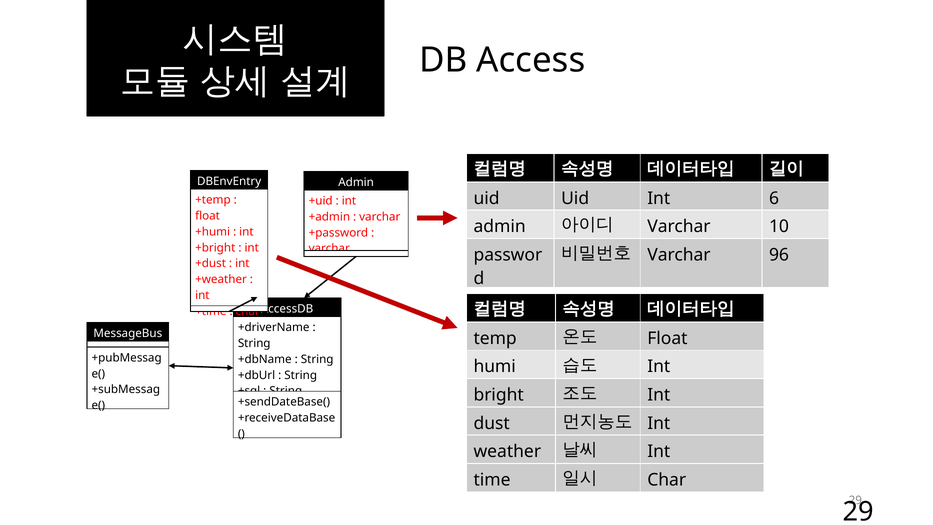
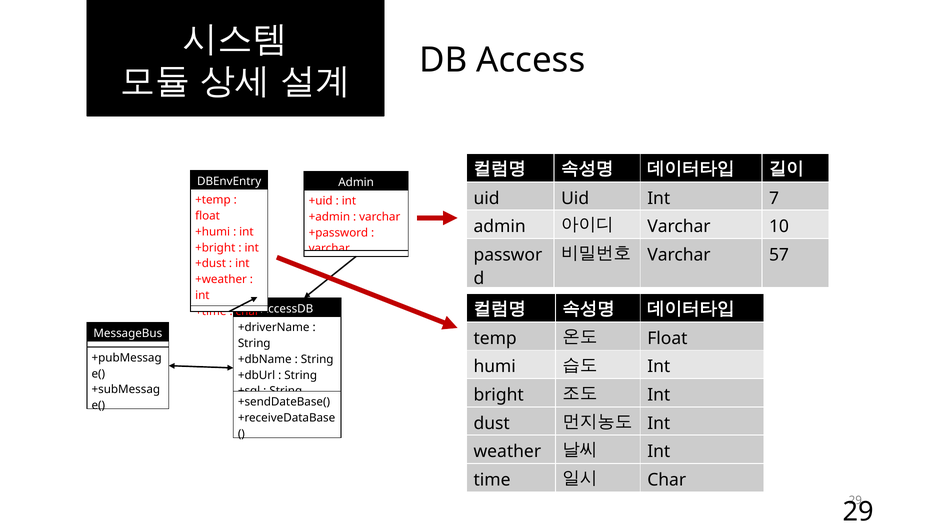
6: 6 -> 7 (774, 198)
96: 96 -> 57 (779, 255)
